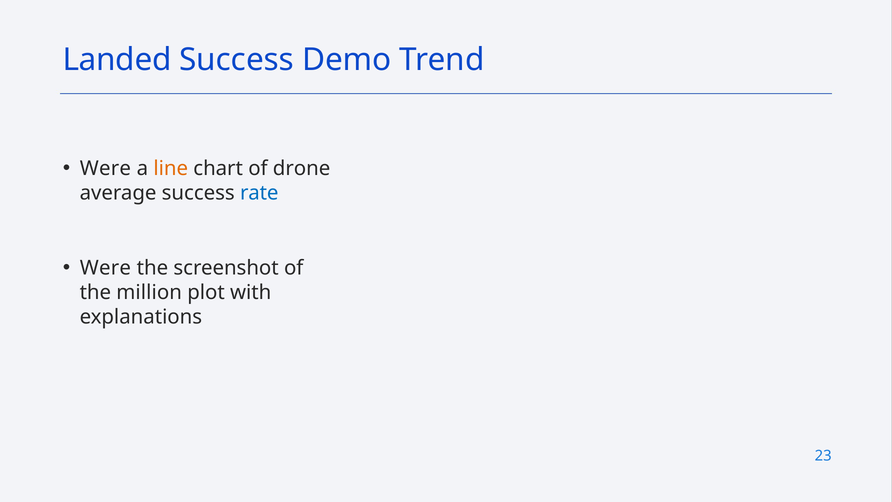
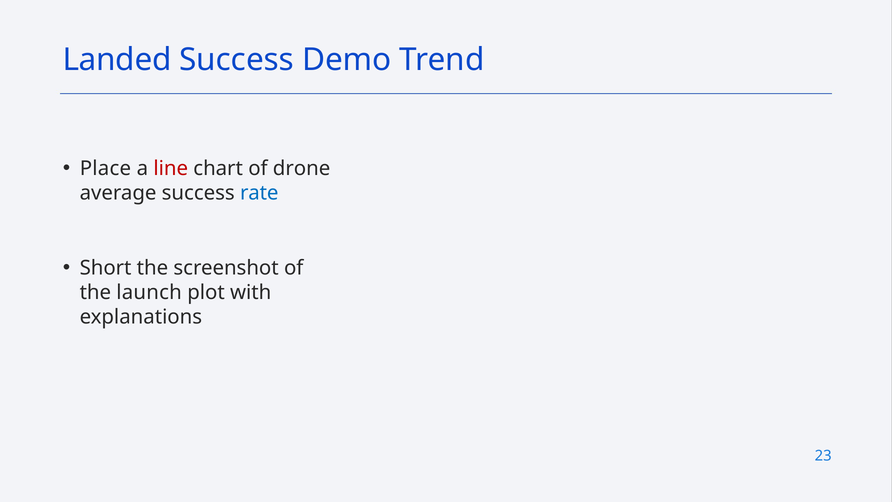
Were: Were -> Place (105, 168)
line colour: orange -> red (171, 168)
Were: Were -> Short (106, 268)
million: million -> launch (149, 292)
